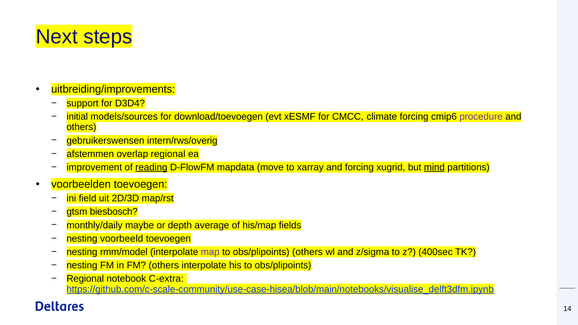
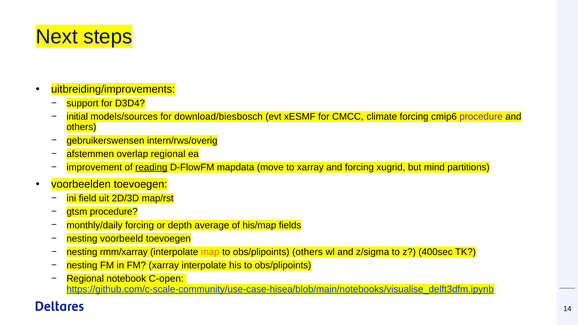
download/toevoegen: download/toevoegen -> download/biesbosch (218, 117)
mind underline: present -> none (434, 167)
gtsm biesbosch: biesbosch -> procedure (114, 212)
monthly/daily maybe: maybe -> forcing (140, 225)
rmm/model: rmm/model -> rmm/xarray (124, 252)
map colour: purple -> orange (210, 252)
FM others: others -> xarray (164, 265)
C-extra: C-extra -> C-open (166, 279)
